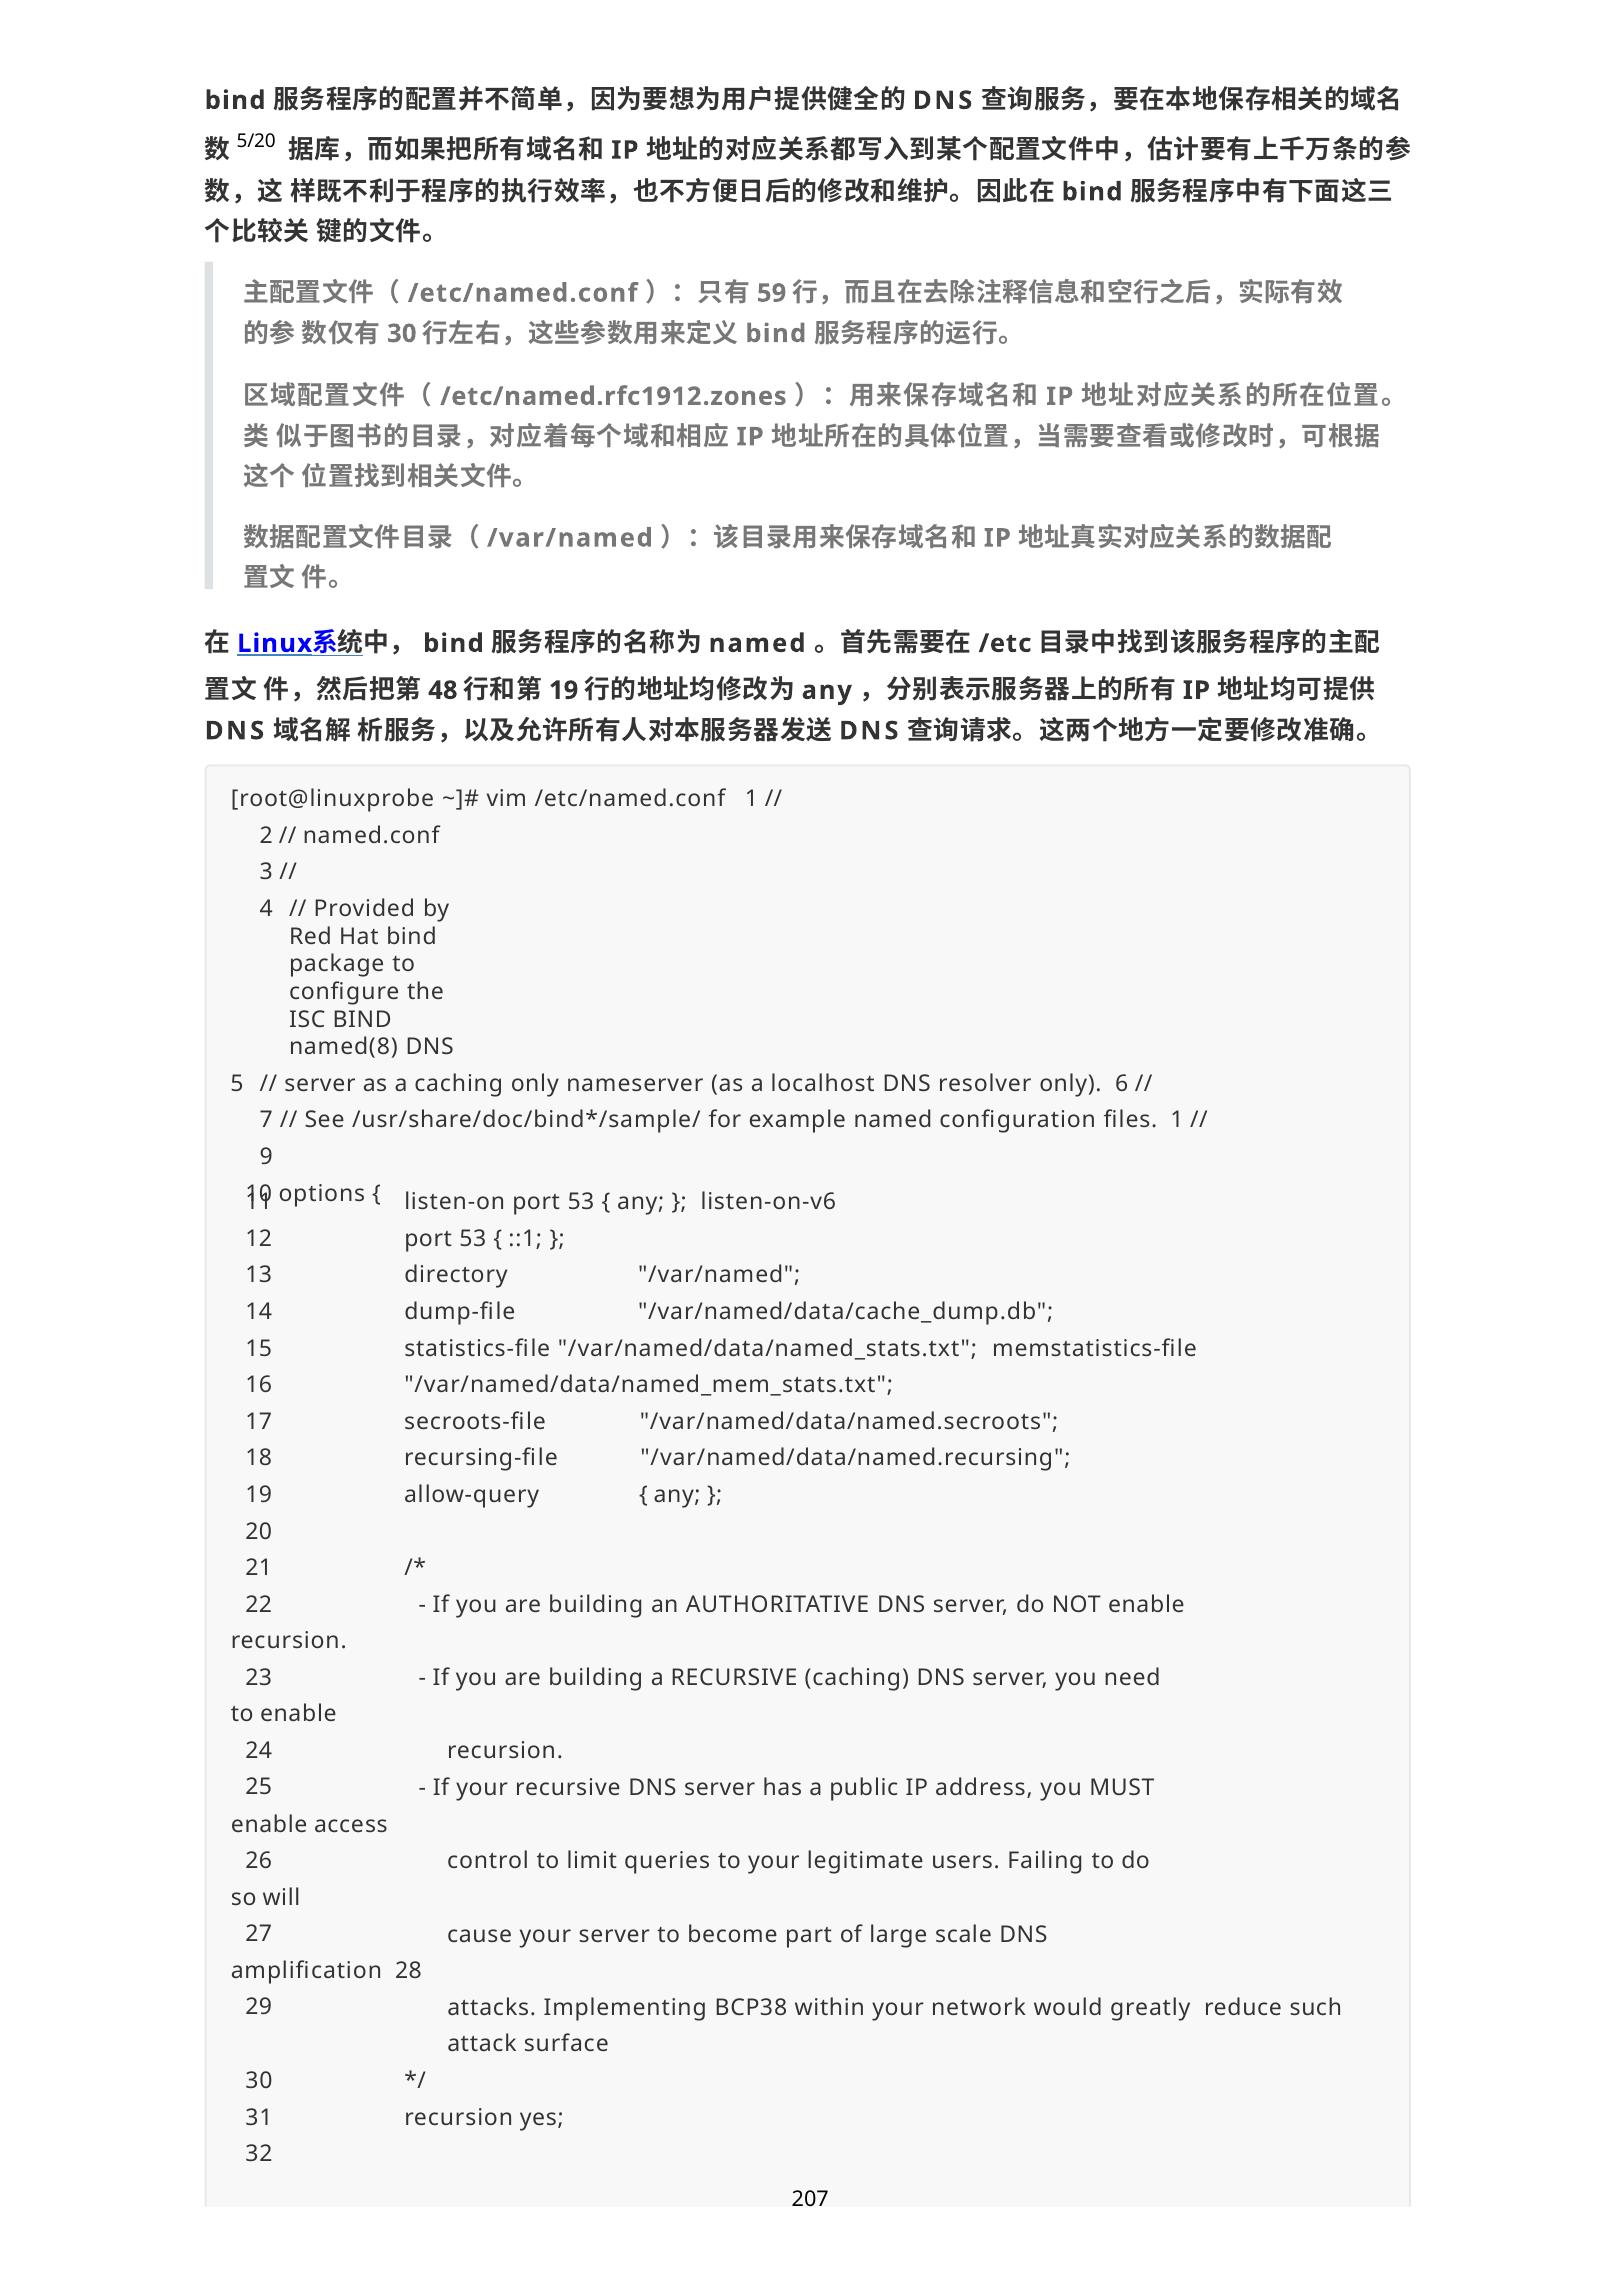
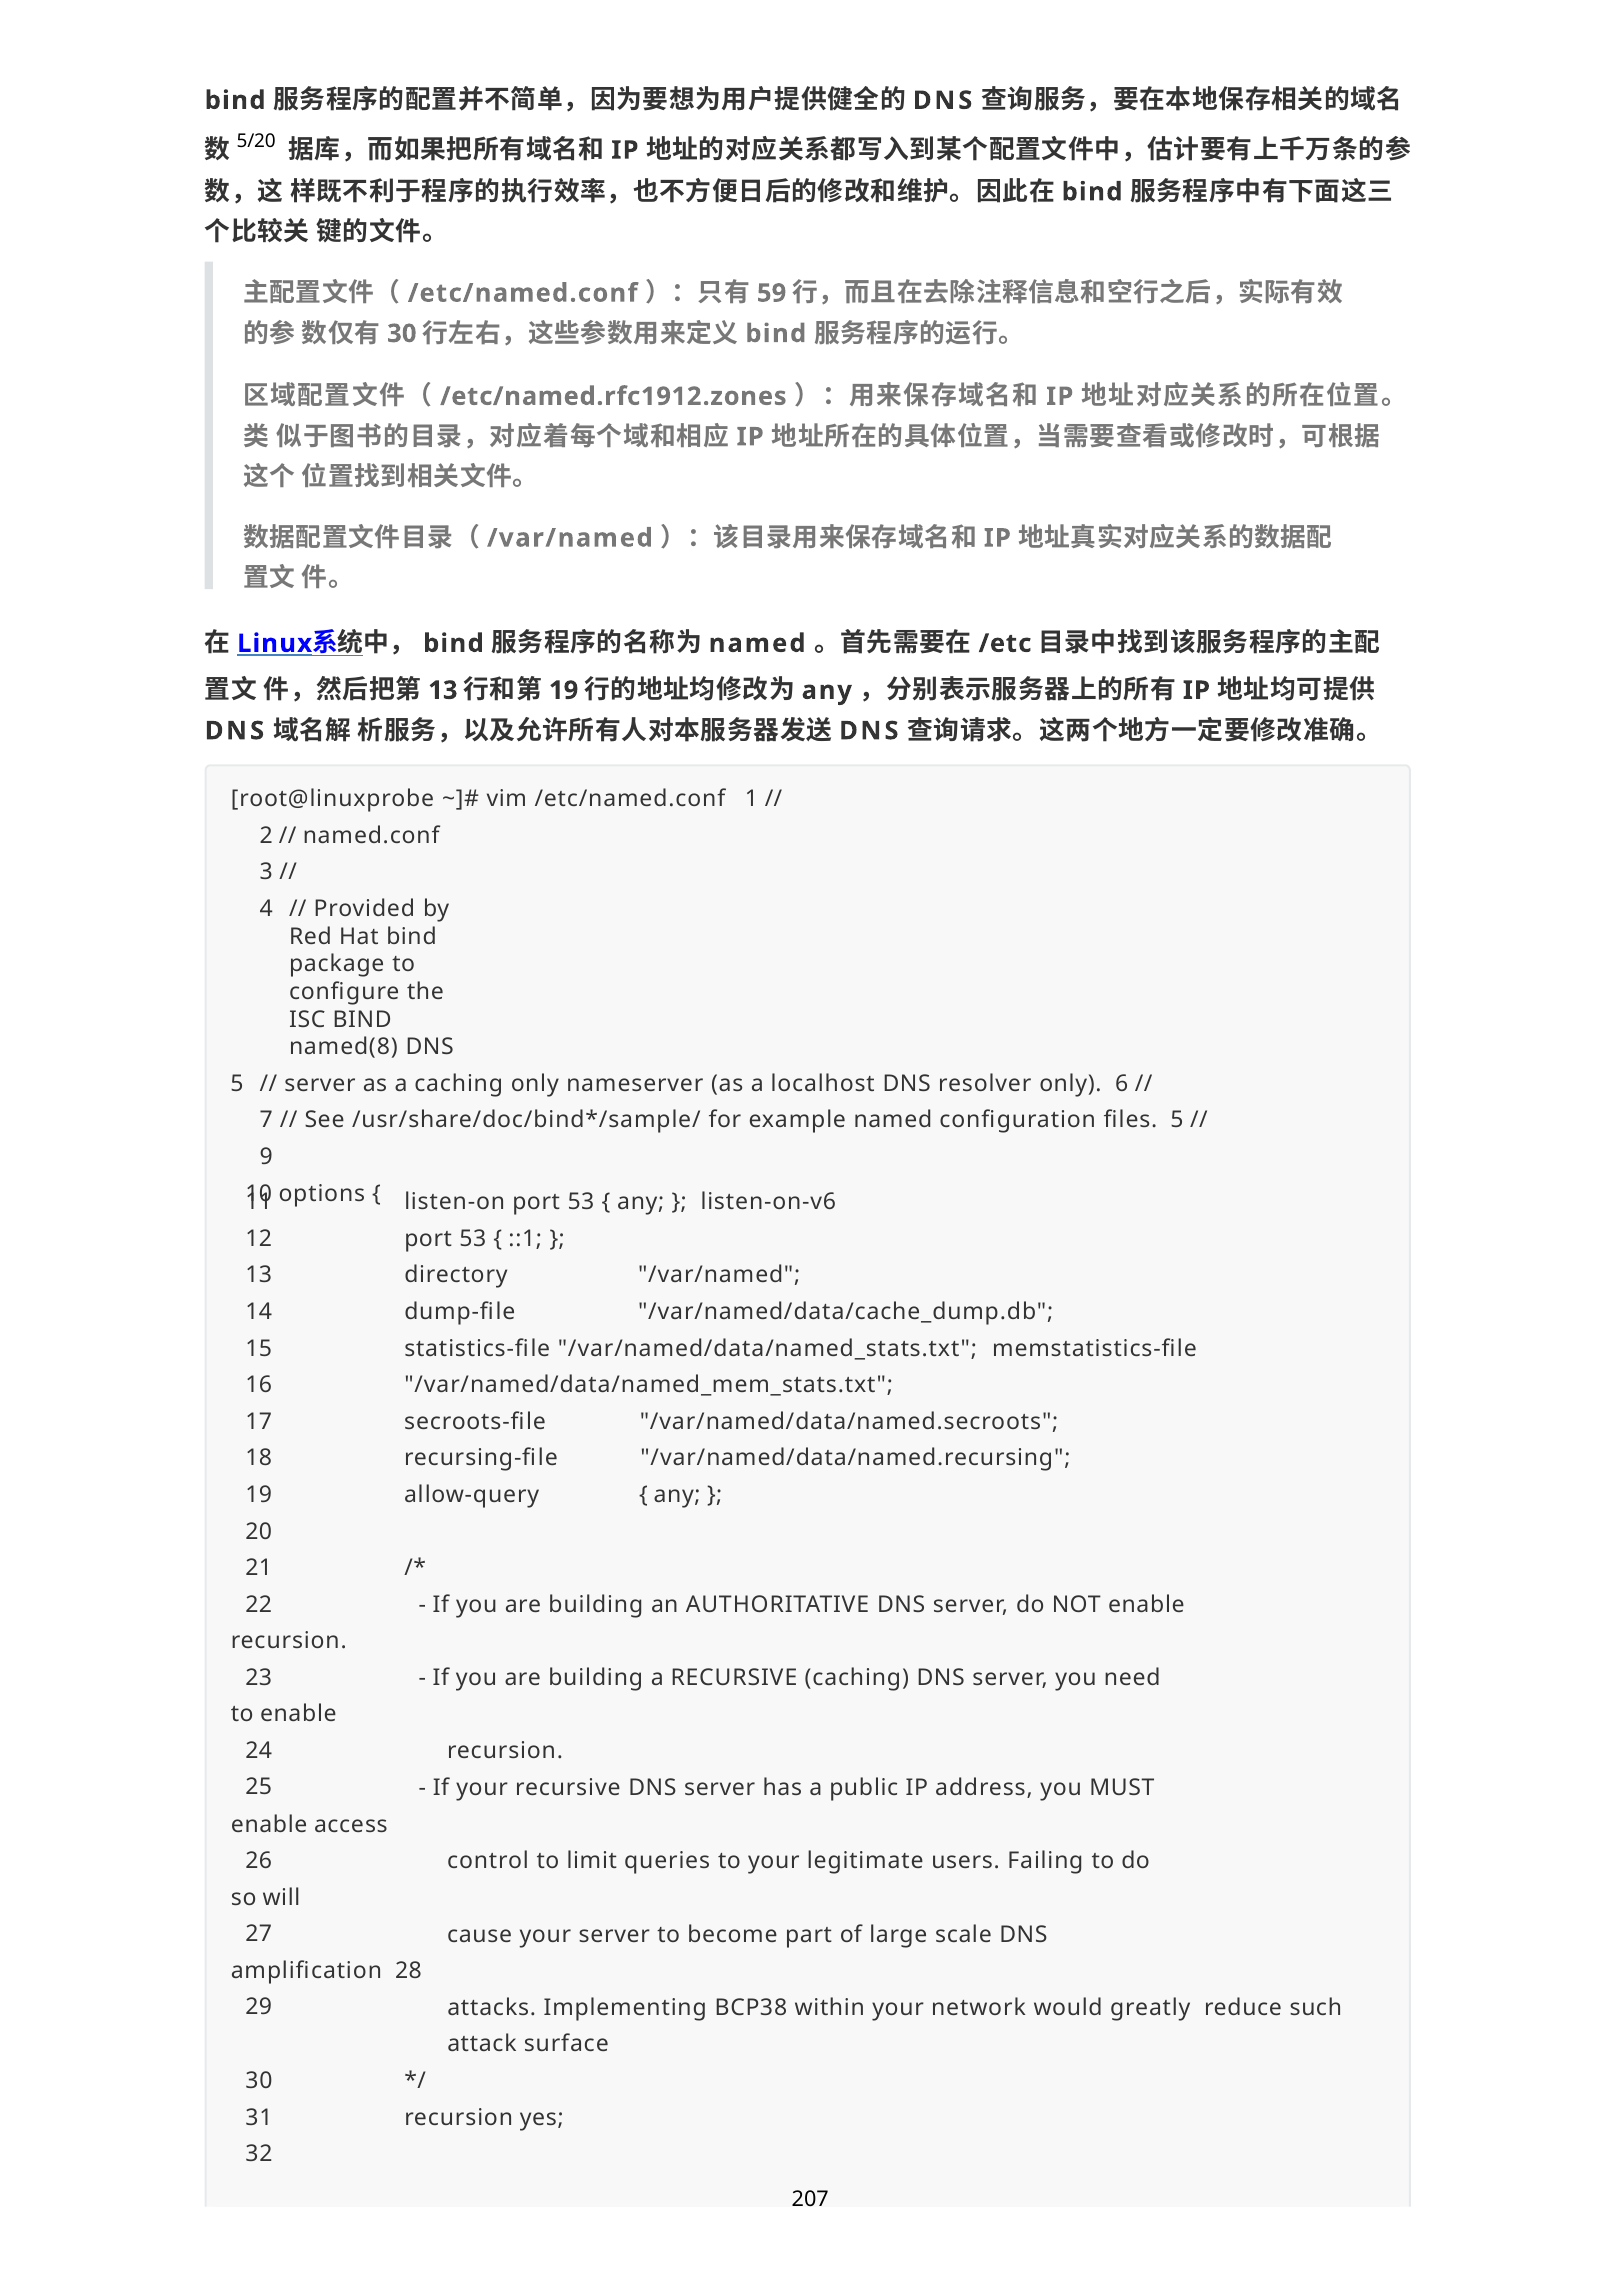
48: 48 -> 13 (443, 690)
files 1: 1 -> 5 (1177, 1120)
